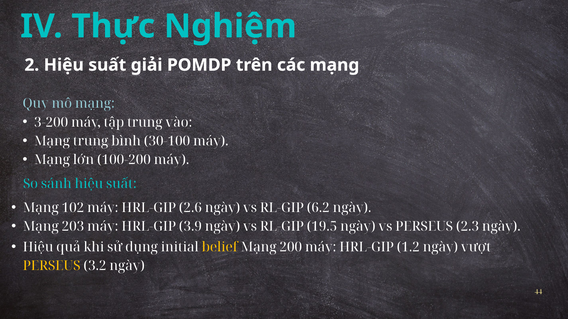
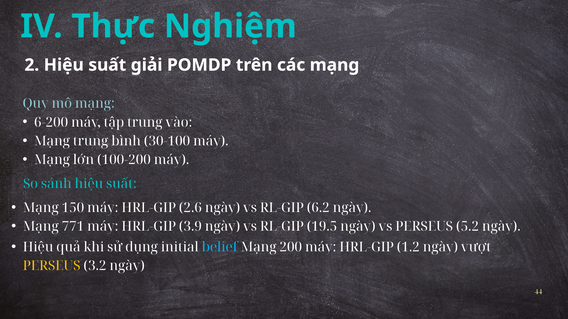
3-200: 3-200 -> 6-200 (51, 123)
102: 102 -> 150 (73, 208)
203: 203 -> 771 (73, 227)
2.3: 2.3 -> 5.2 (468, 227)
belief colour: yellow -> light blue (220, 247)
